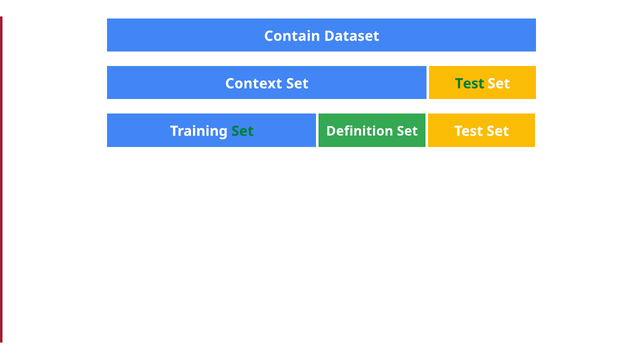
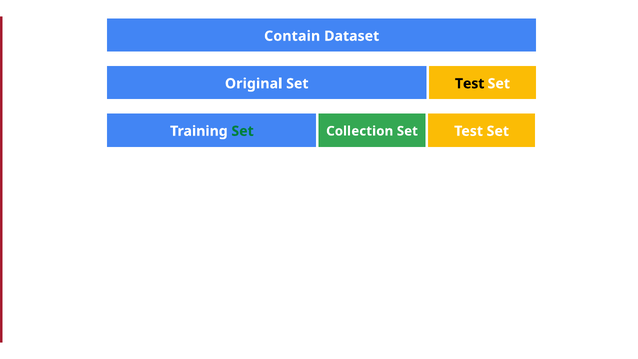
Context: Context -> Original (254, 84)
Test colour: green -> black (470, 84)
Definition: Definition -> Collection (360, 131)
